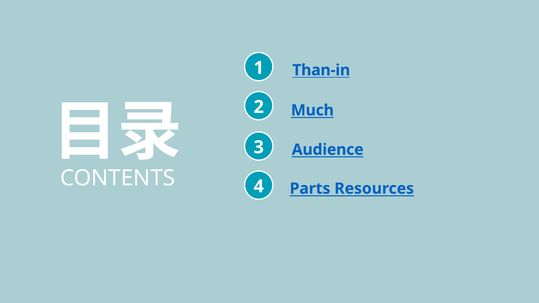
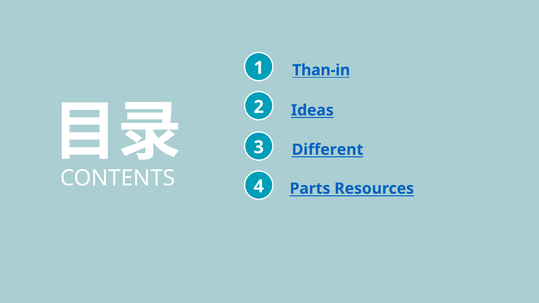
Much: Much -> Ideas (312, 110)
Audience: Audience -> Different (328, 150)
